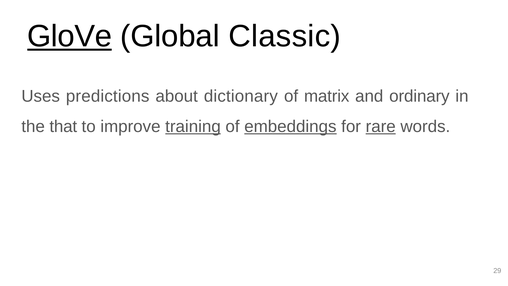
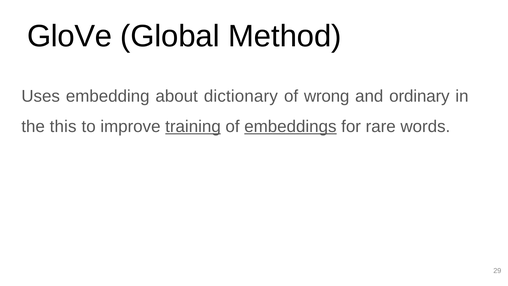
GloVe underline: present -> none (70, 36)
Classic: Classic -> Method (285, 36)
predictions: predictions -> embedding (108, 96)
matrix: matrix -> wrong (327, 96)
that: that -> this (63, 127)
rare underline: present -> none (381, 127)
